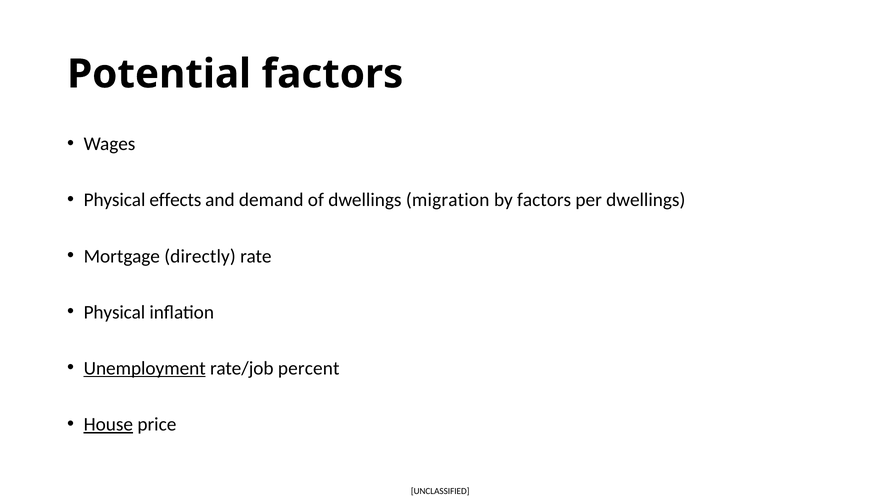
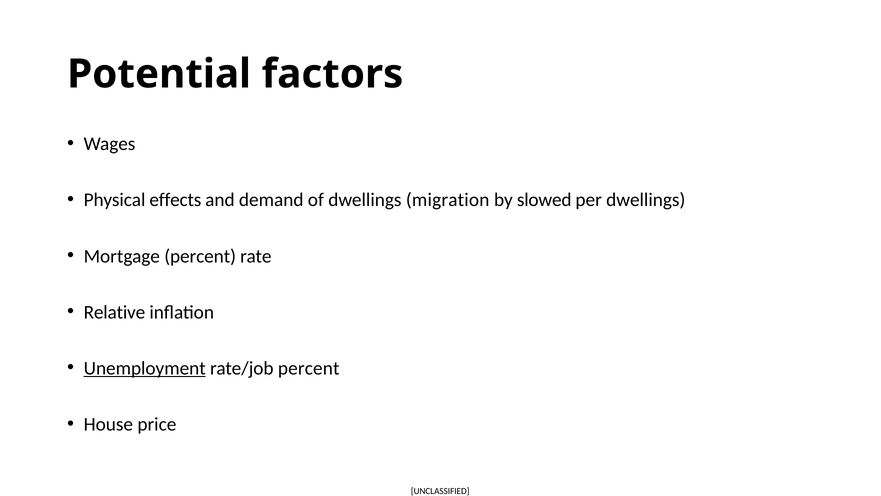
by factors: factors -> slowed (544, 200)
Mortgage directly: directly -> percent (200, 256)
Physical: Physical -> Relative (114, 312)
House underline: present -> none (108, 424)
